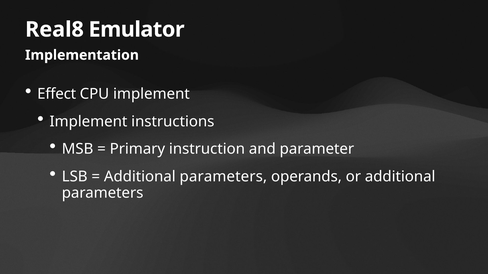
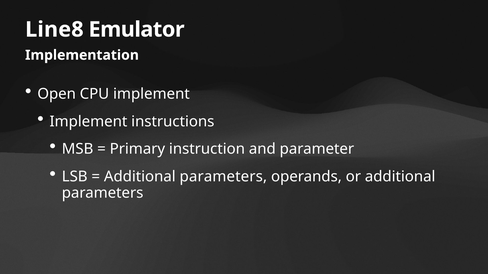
Real8: Real8 -> Line8 (54, 30)
Effect: Effect -> Open (57, 94)
